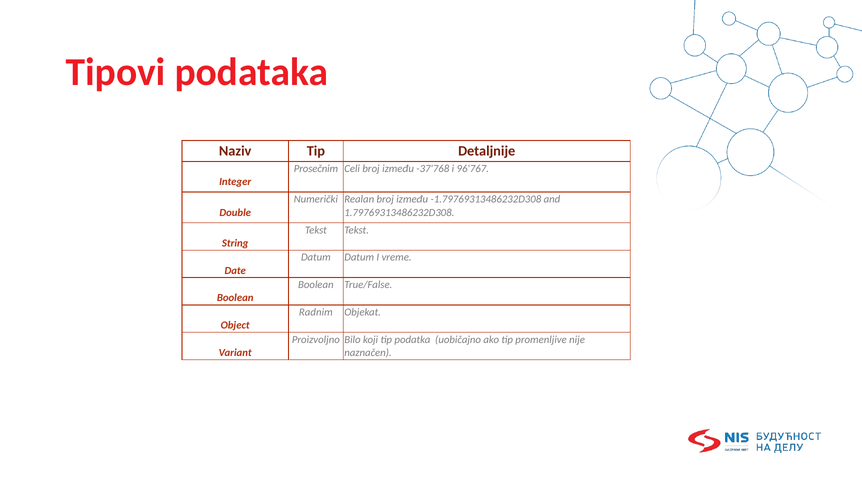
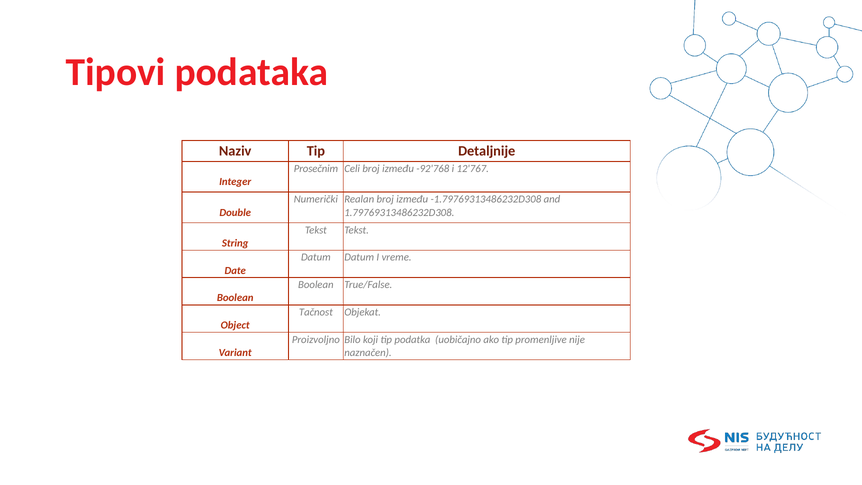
-37'768: -37'768 -> -92'768 (433, 169)
96'767: 96'767 -> 12'767 (473, 169)
Radnim: Radnim -> Tačnost (316, 312)
